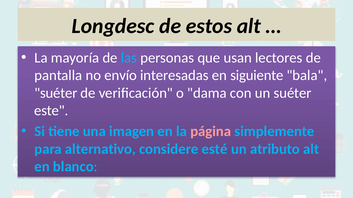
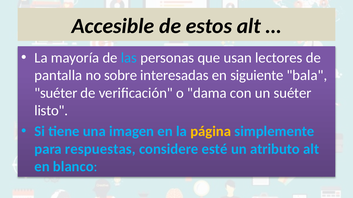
Longdesc: Longdesc -> Accesible (113, 26)
envío: envío -> sobre (121, 76)
este: este -> listo (51, 111)
página colour: pink -> yellow (211, 132)
alternativo: alternativo -> respuestas (100, 149)
